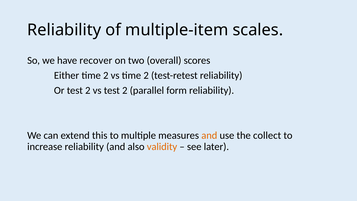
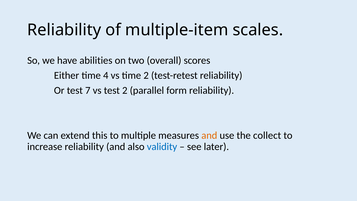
recover: recover -> abilities (96, 60)
Either time 2: 2 -> 4 (106, 75)
Or test 2: 2 -> 7 (88, 90)
validity colour: orange -> blue (162, 146)
